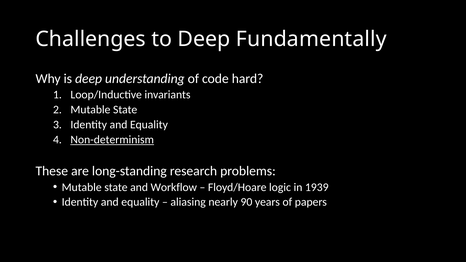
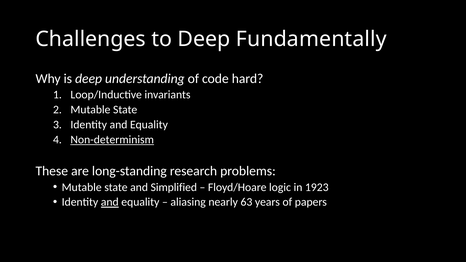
Workflow: Workflow -> Simplified (174, 187)
1939: 1939 -> 1923 (317, 187)
and underline: none -> present (110, 202)
90: 90 -> 63 (246, 202)
